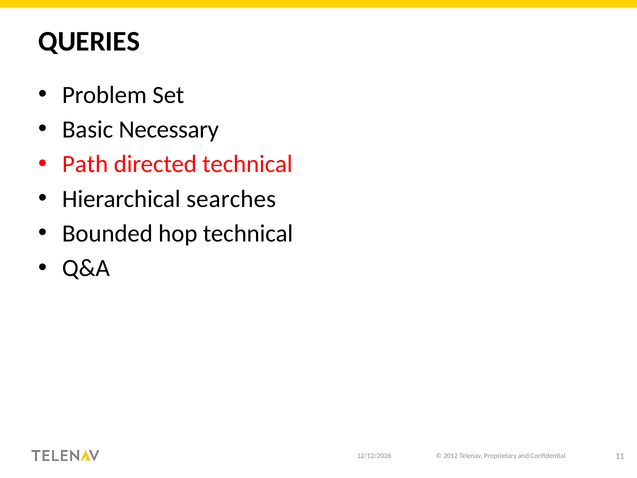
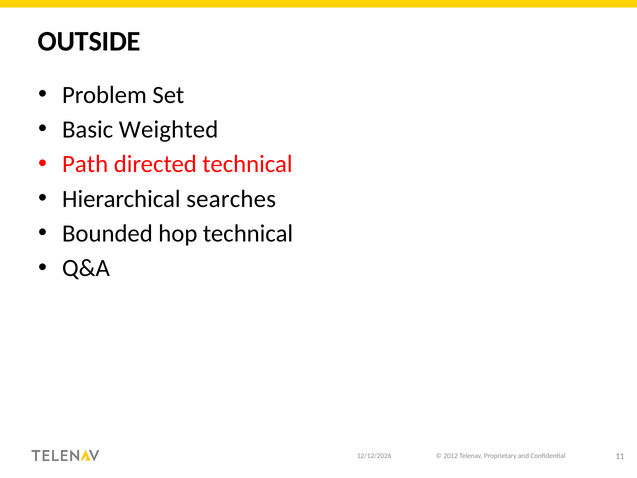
QUERIES: QUERIES -> OUTSIDE (89, 41)
Necessary: Necessary -> Weighted (169, 130)
